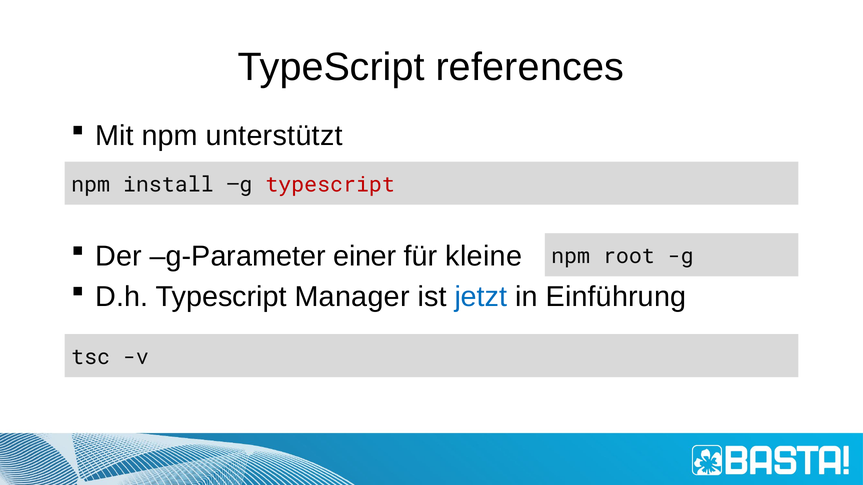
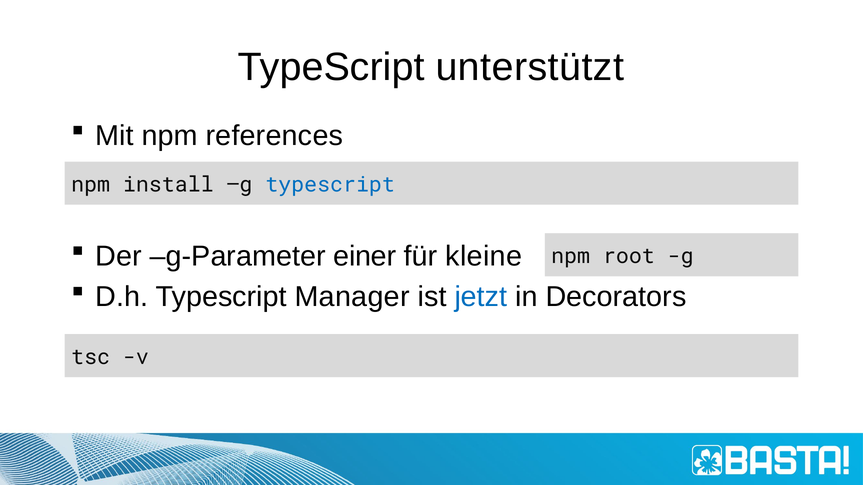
references: references -> unterstützt (530, 67)
unterstützt: unterstützt -> references (274, 136)
typescript colour: red -> blue (330, 185)
Einführung: Einführung -> Decorators (616, 297)
